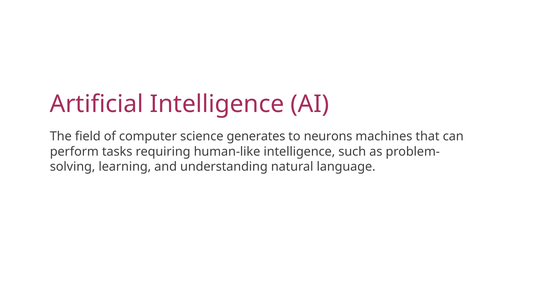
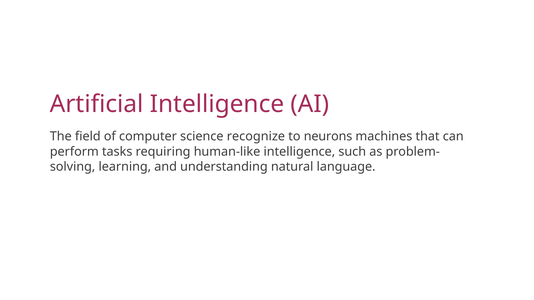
generates: generates -> recognize (256, 137)
